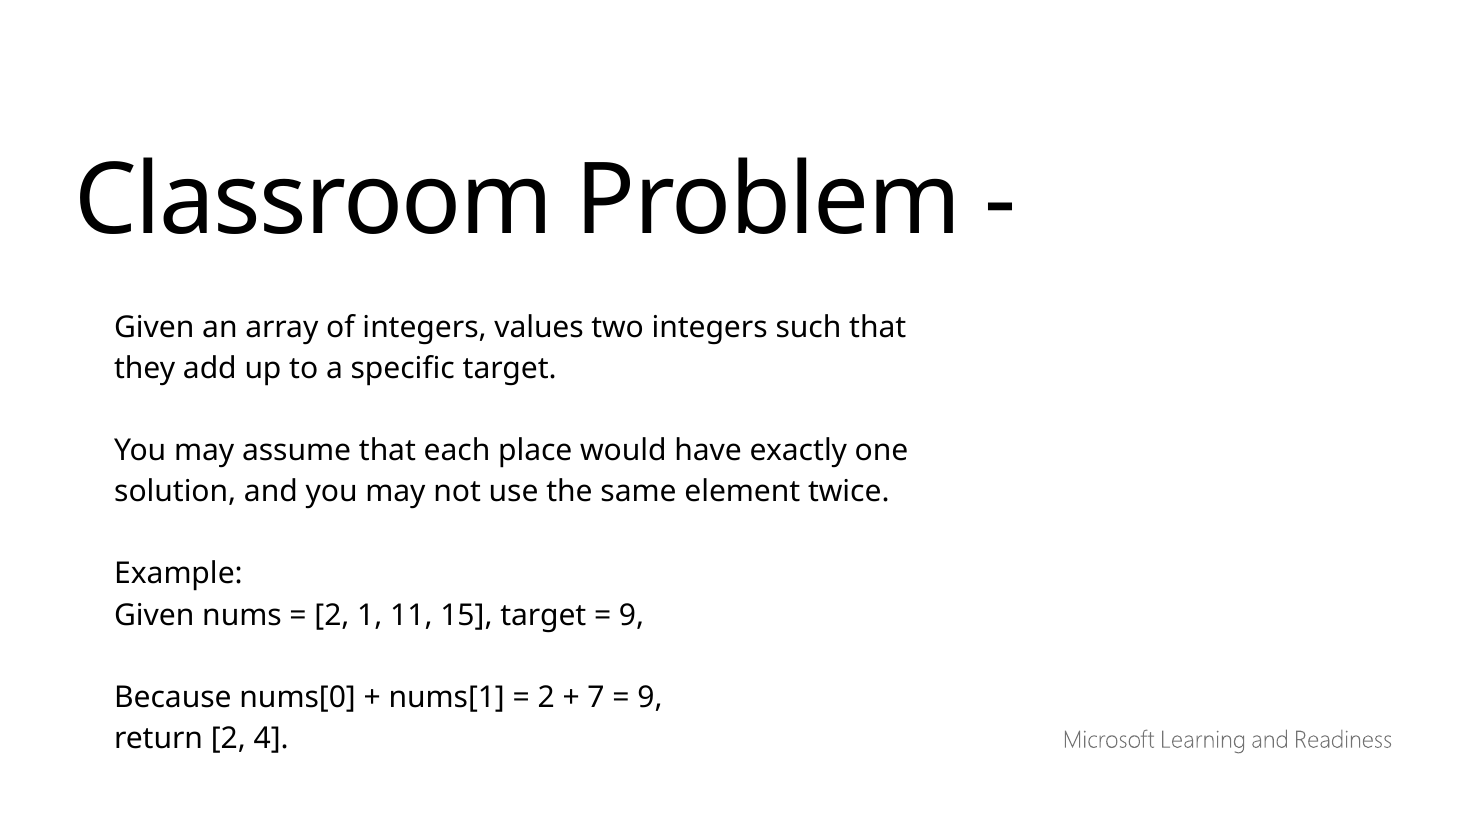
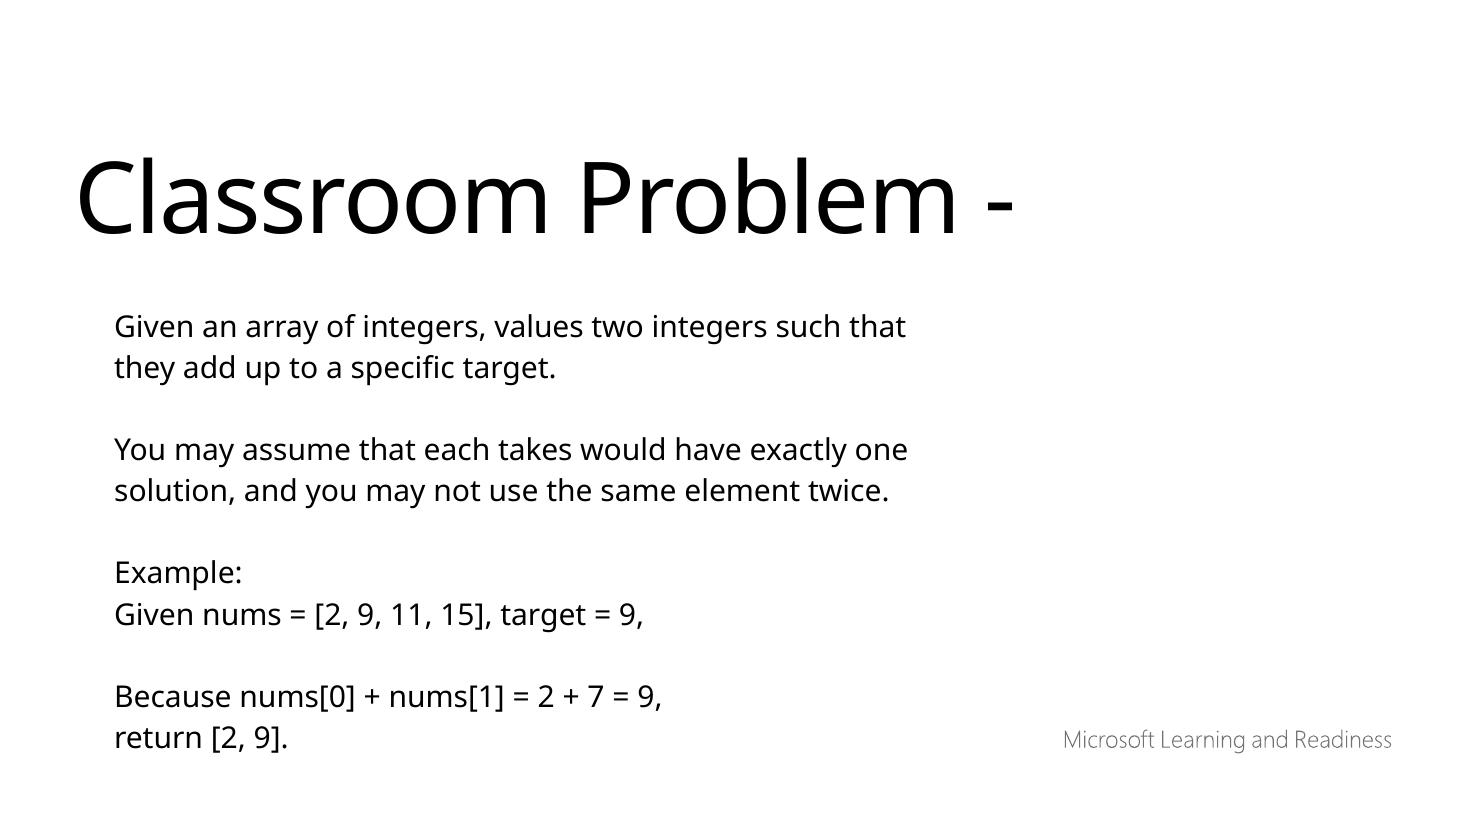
place: place -> takes (535, 451)
1: 1 -> 9 (370, 615)
return 2 4: 4 -> 9 (271, 739)
